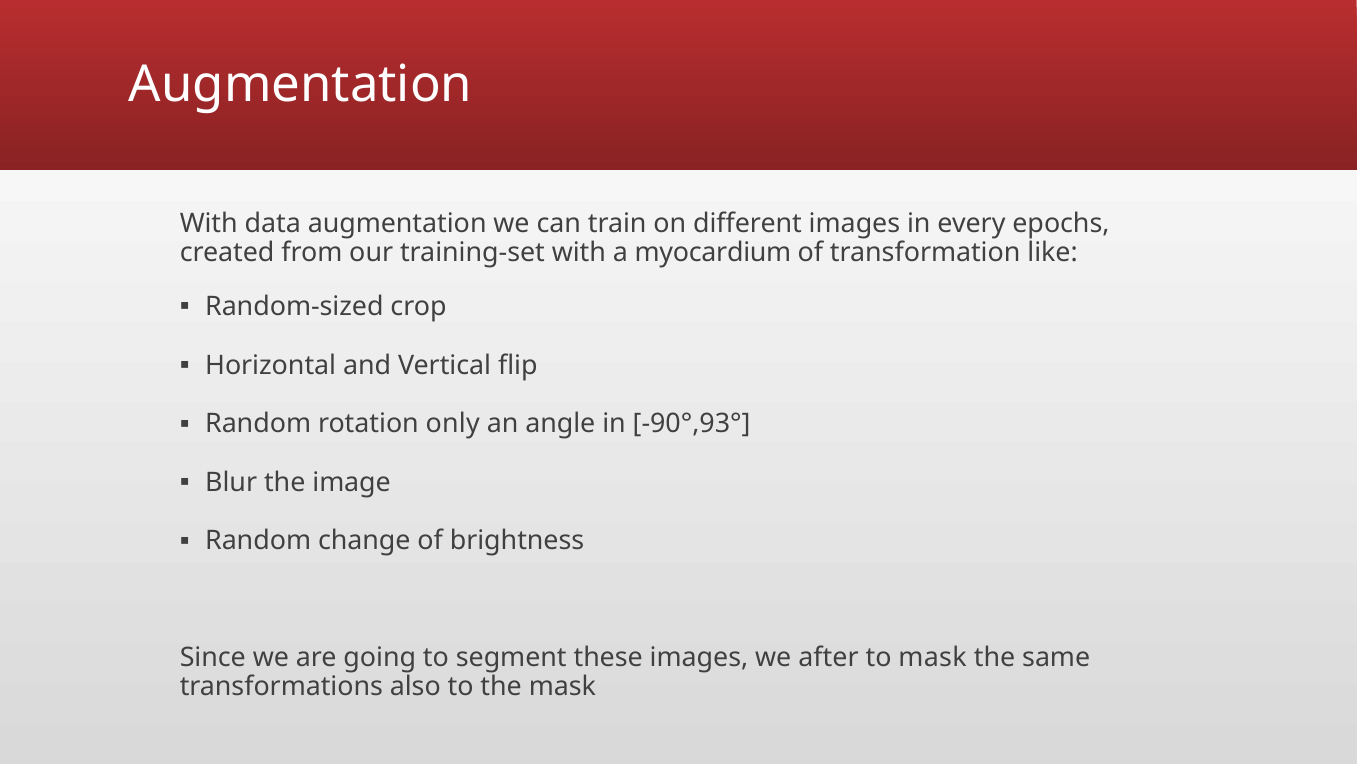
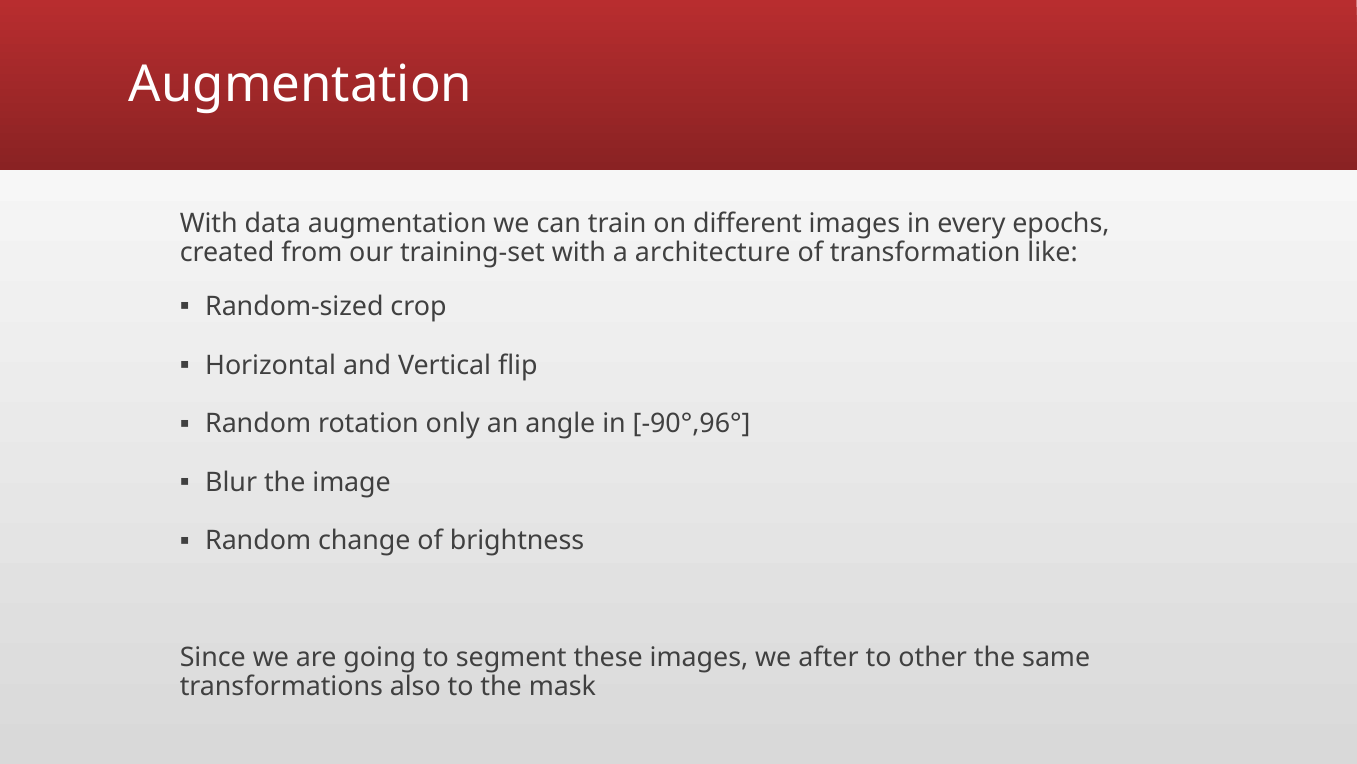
myocardium: myocardium -> architecture (713, 252)
-90°,93°: -90°,93° -> -90°,96° (692, 423)
to mask: mask -> other (933, 657)
